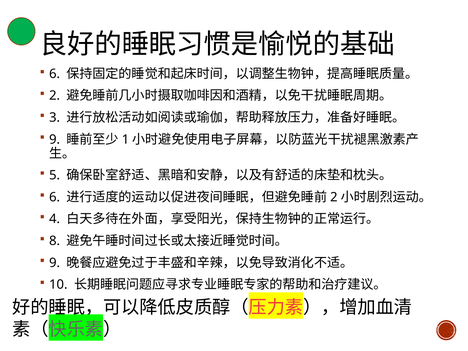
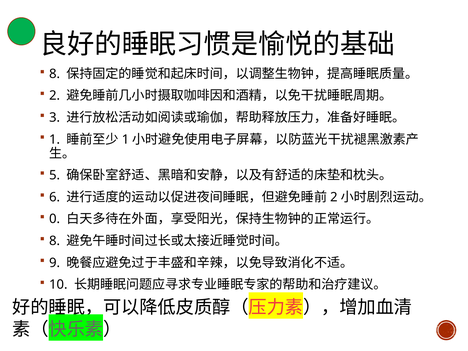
6: 6 -> 8 (55, 74)
9: 9 -> 1 (55, 139)
4: 4 -> 0 (55, 219)
